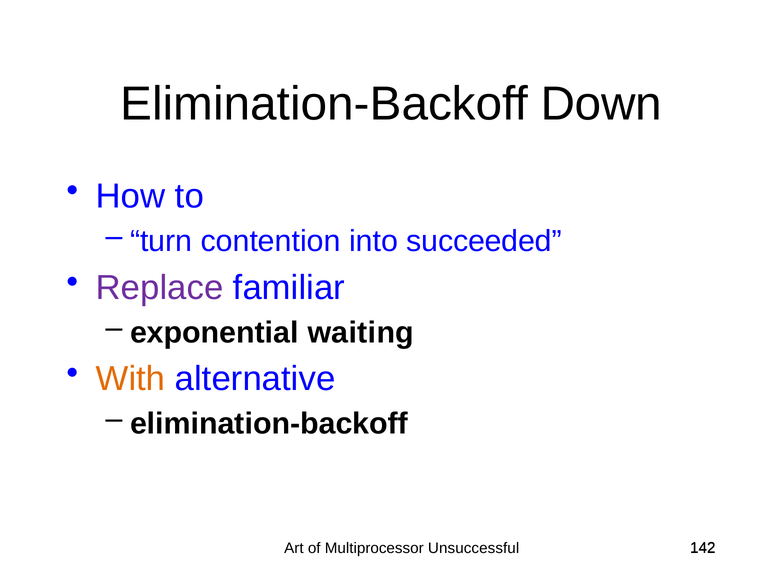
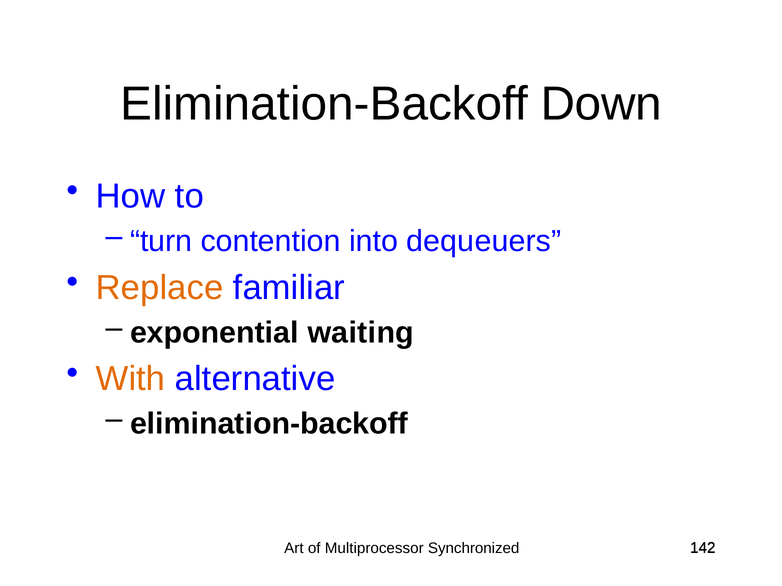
succeeded: succeeded -> dequeuers (484, 242)
Replace colour: purple -> orange (160, 288)
Unsuccessful: Unsuccessful -> Synchronized (474, 548)
